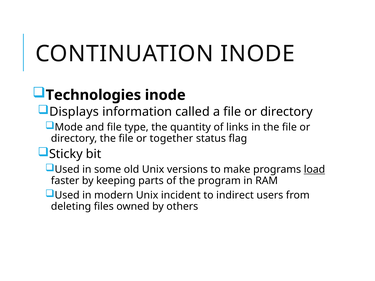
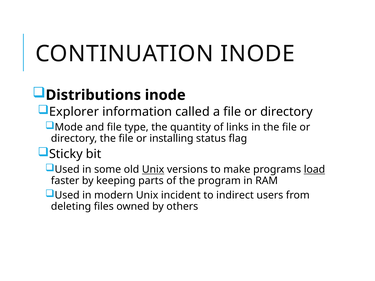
Technologies: Technologies -> Distributions (93, 95)
Displays: Displays -> Explorer (74, 112)
together: together -> installing (171, 139)
Unix underline: none -> present (153, 170)
